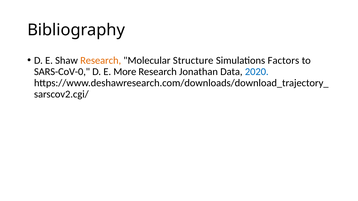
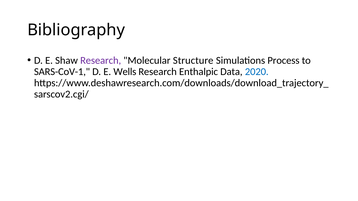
Research colour: orange -> purple (101, 61)
Factors: Factors -> Process (283, 61)
SARS-CoV-0: SARS-CoV-0 -> SARS-CoV-1 (62, 72)
More: More -> Wells (125, 72)
Jonathan: Jonathan -> Enthalpic (199, 72)
